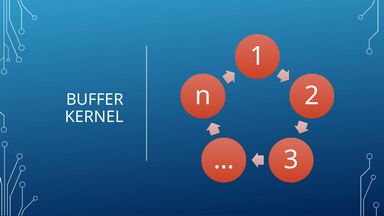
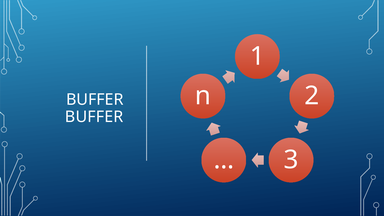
KERNEL: KERNEL -> BUFFER (94, 117)
